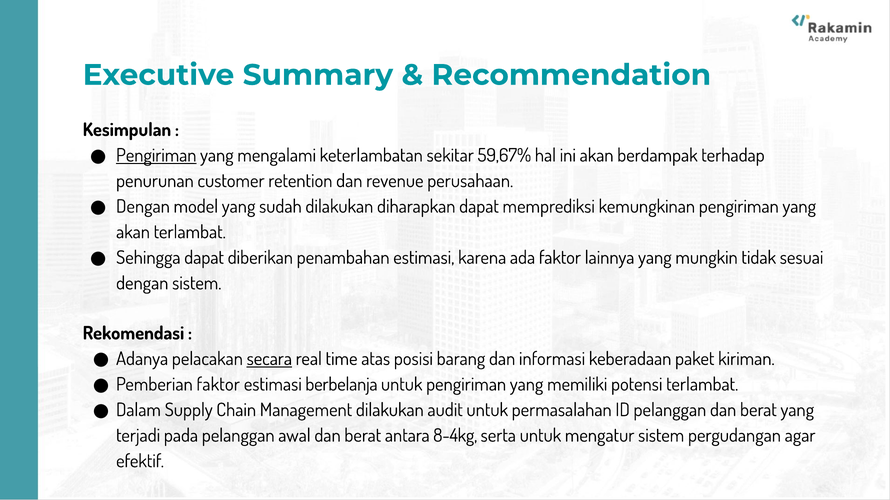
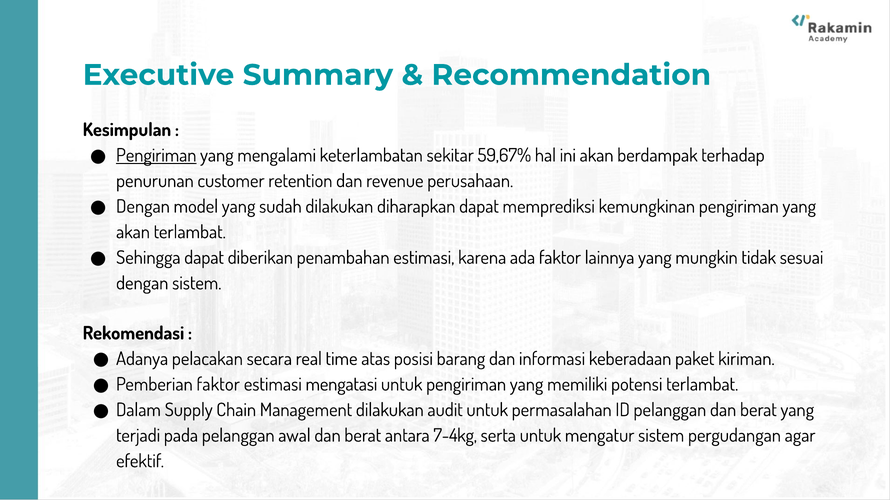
secara underline: present -> none (269, 359)
berbelanja: berbelanja -> mengatasi (341, 385)
8-4kg: 8-4kg -> 7-4kg (455, 436)
